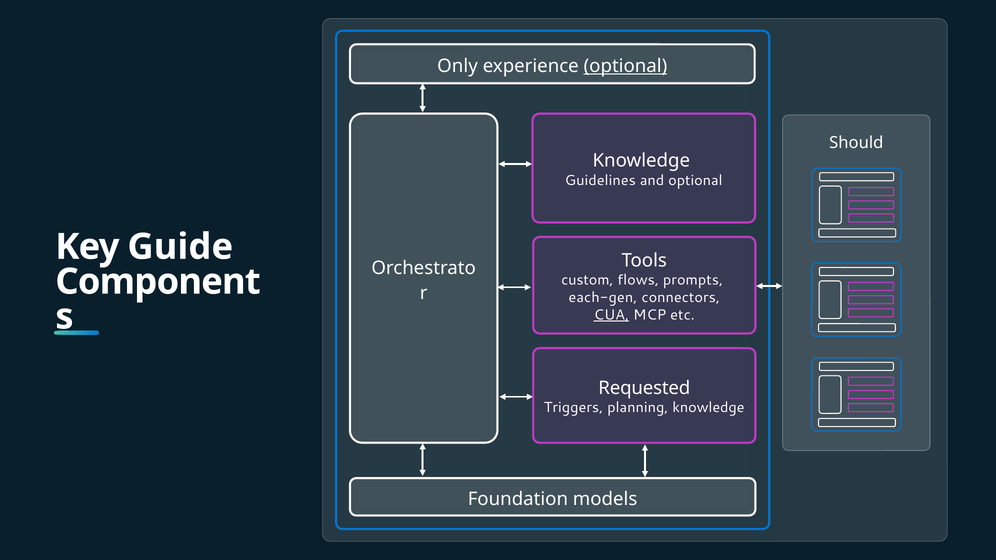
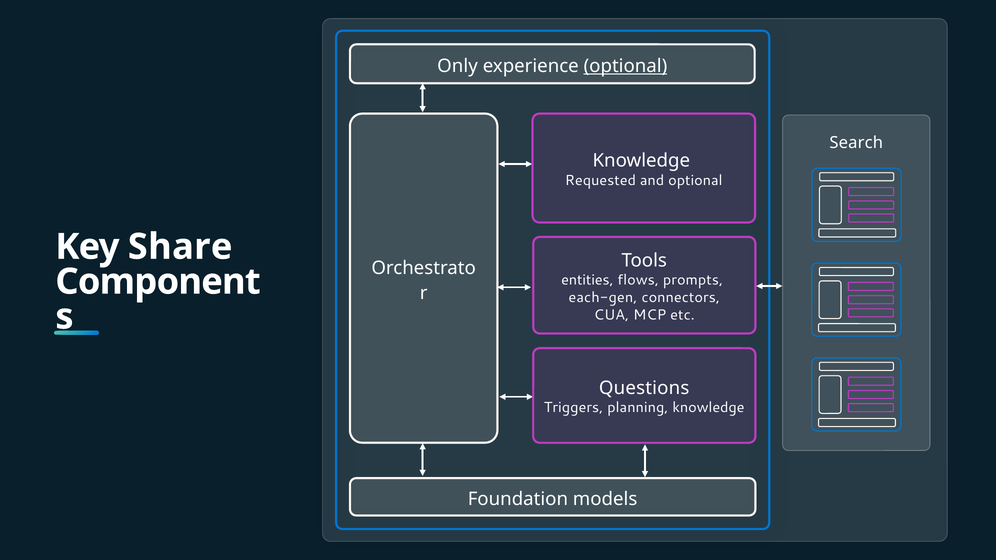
Should: Should -> Search (856, 143)
Guidelines: Guidelines -> Requested (600, 180)
Guide: Guide -> Share (180, 247)
custom: custom -> entities (587, 280)
CUA underline: present -> none (611, 315)
Requested: Requested -> Questions (644, 388)
